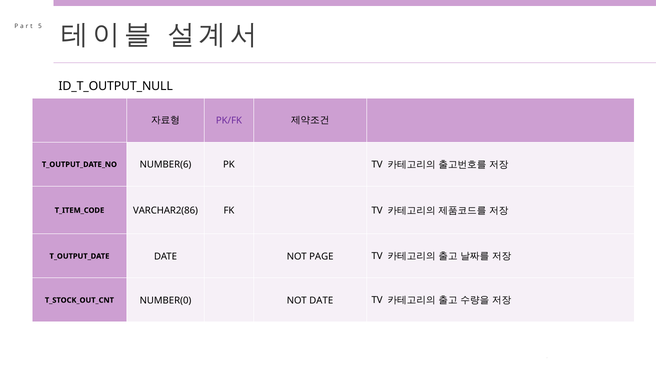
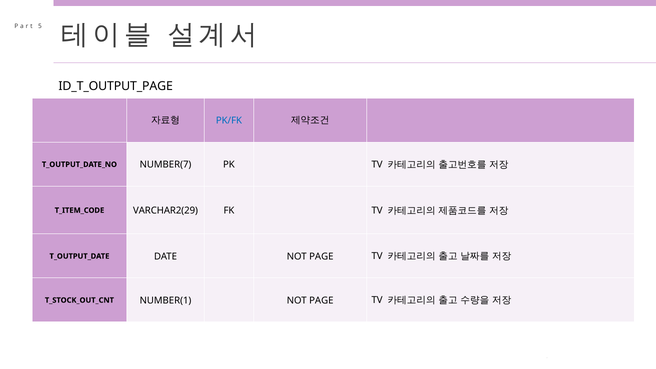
ID_T_OUTPUT_NULL: ID_T_OUTPUT_NULL -> ID_T_OUTPUT_PAGE (116, 86)
PK/FK colour: purple -> blue (229, 121)
NUMBER(6: NUMBER(6 -> NUMBER(7 (166, 165)
VARCHAR2(86: VARCHAR2(86 -> VARCHAR2(29 (166, 210)
NUMBER(0: NUMBER(0 -> NUMBER(1 (166, 300)
DATE: DATE -> PAGE (321, 300)
